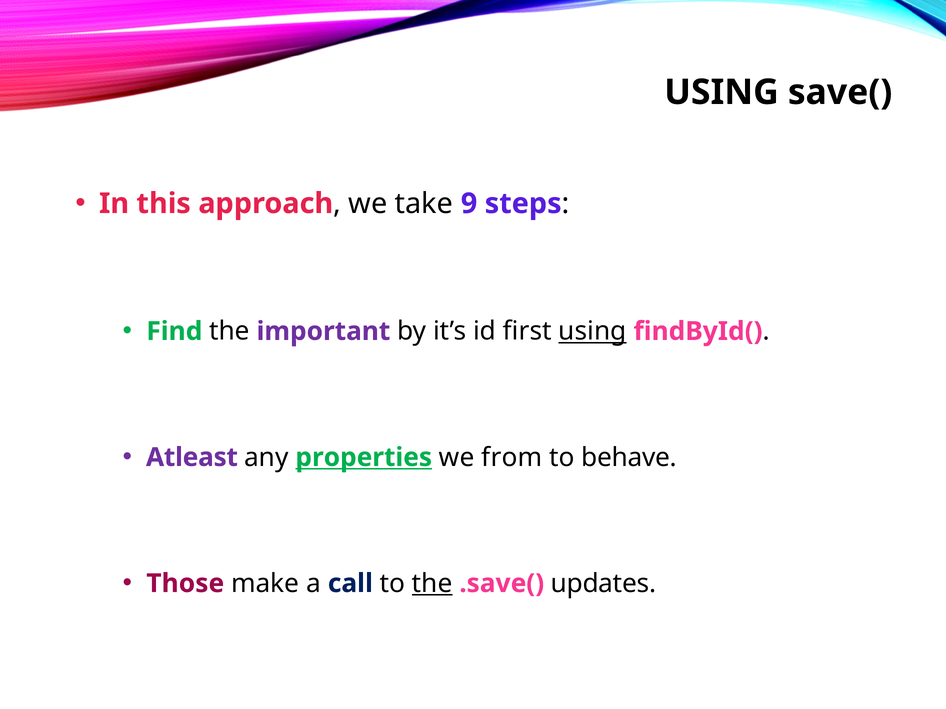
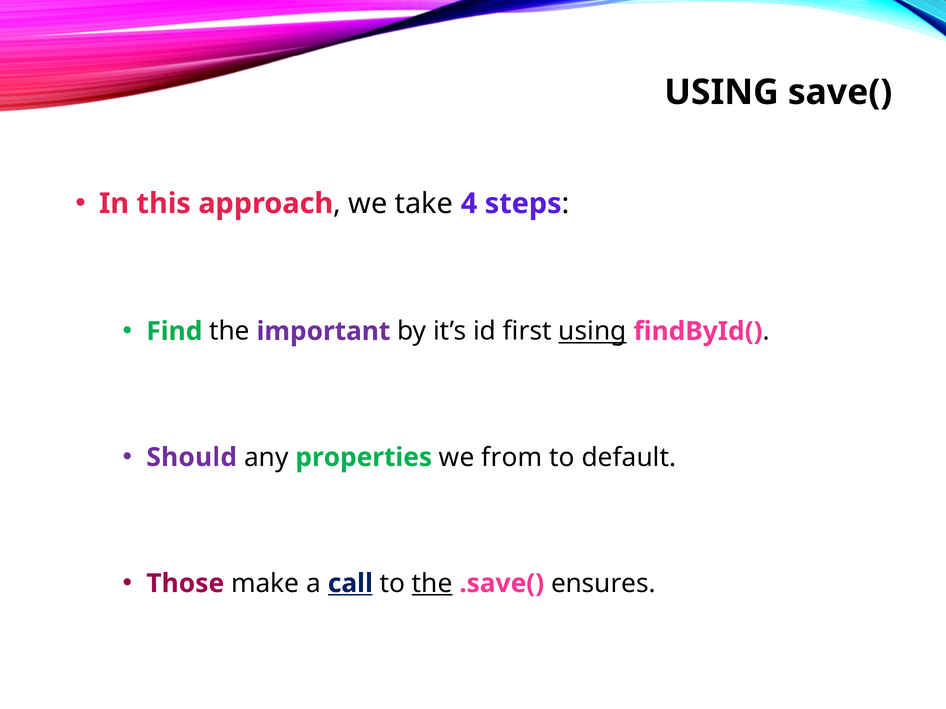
9: 9 -> 4 (469, 204)
Atleast: Atleast -> Should (192, 458)
properties underline: present -> none (364, 458)
behave: behave -> default (629, 458)
call underline: none -> present (350, 584)
updates: updates -> ensures (603, 584)
